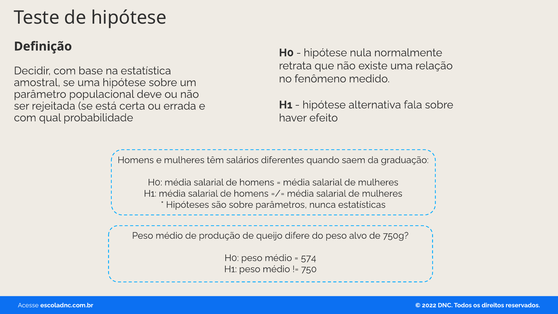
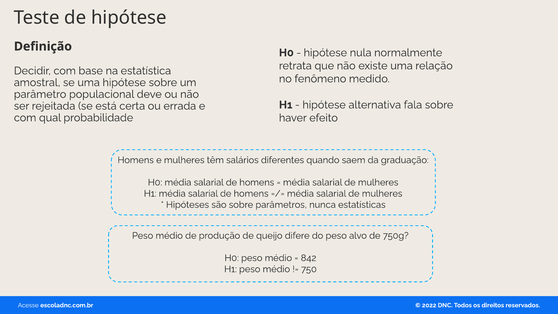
574: 574 -> 842 (309, 258)
